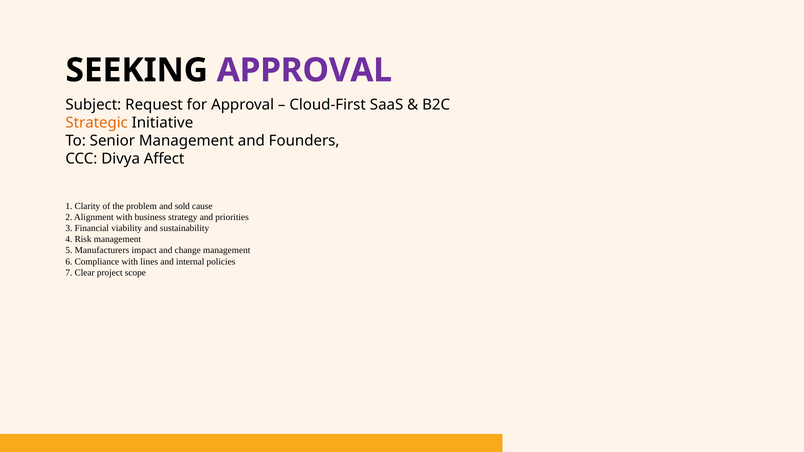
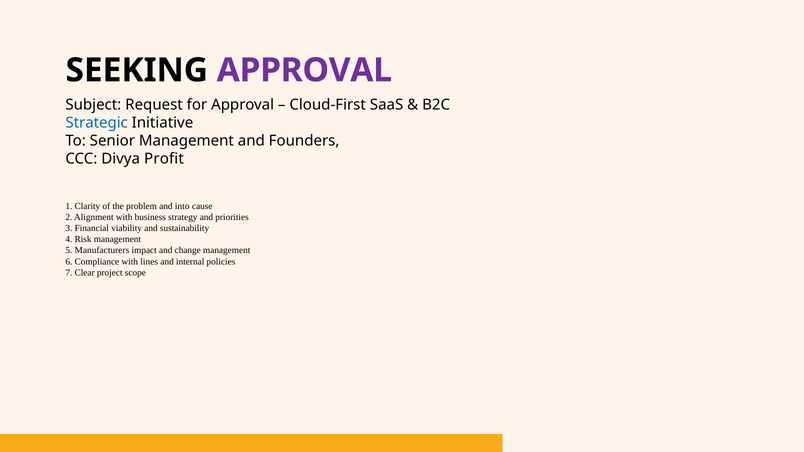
Strategic colour: orange -> blue (97, 123)
Affect: Affect -> Profit (164, 159)
sold: sold -> into (182, 206)
